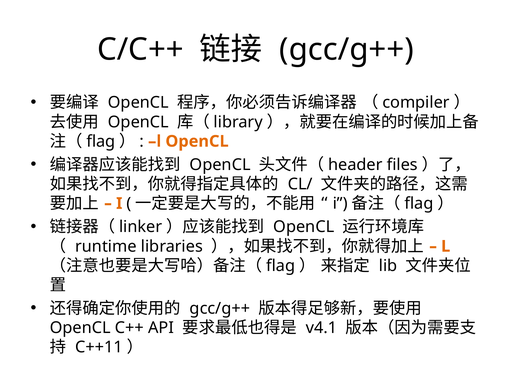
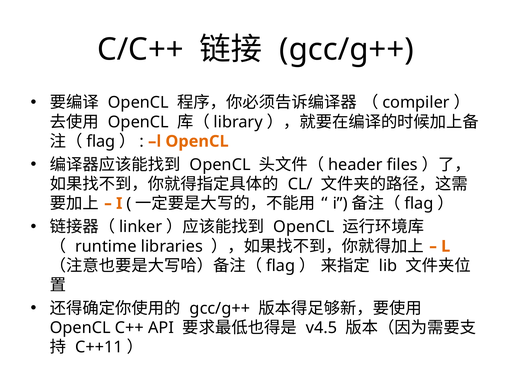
v4.1: v4.1 -> v4.5 (322, 328)
